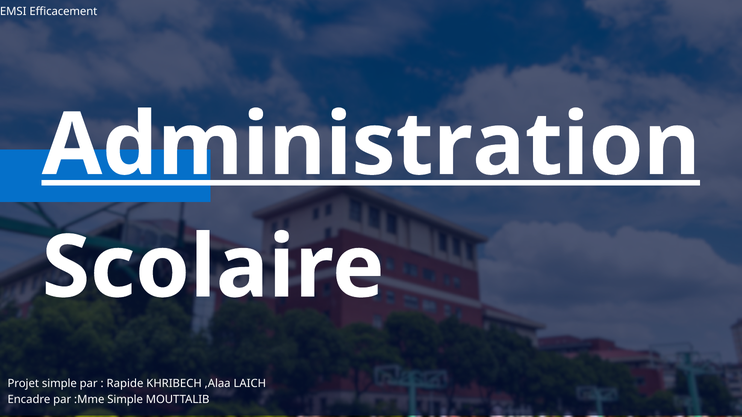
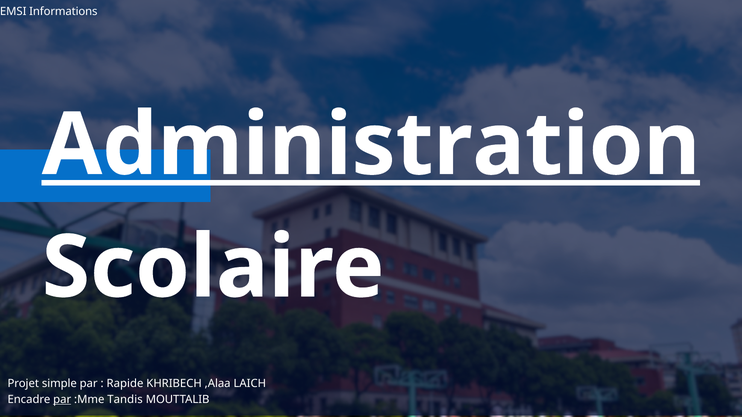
Efficacement: Efficacement -> Informations (63, 11)
par underline: none -> present (62, 400)
:Mme Simple: Simple -> Tandis (125, 400)
